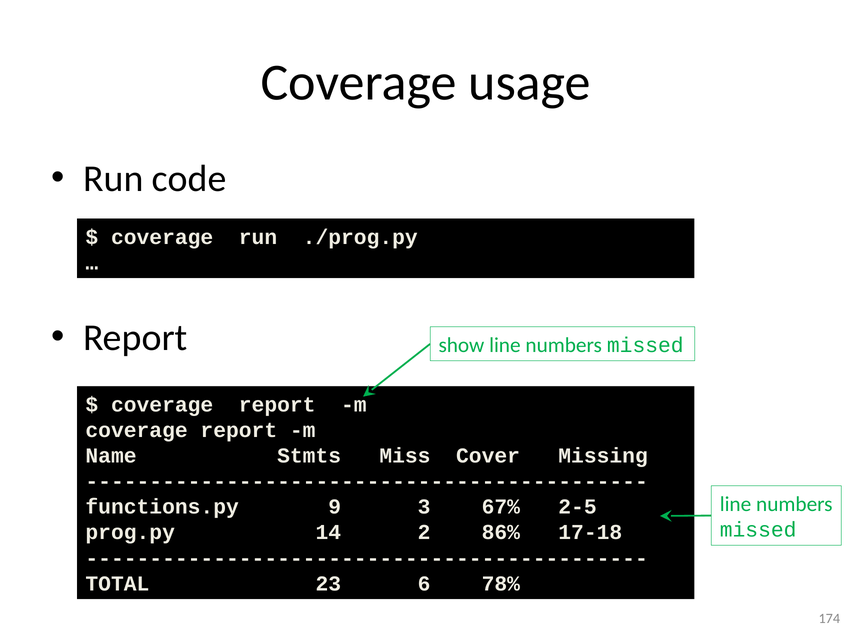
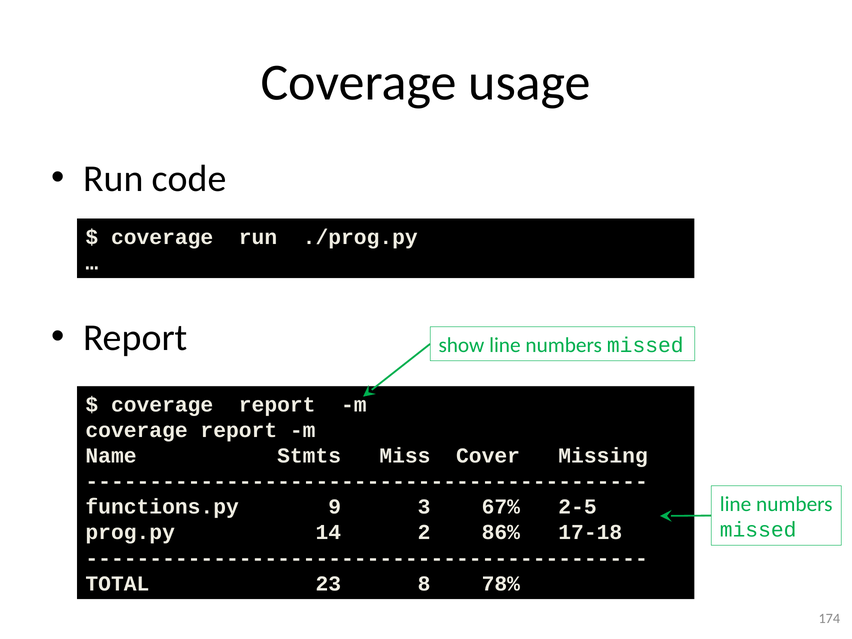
6: 6 -> 8 (424, 584)
